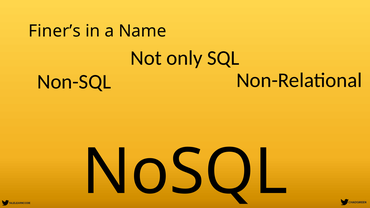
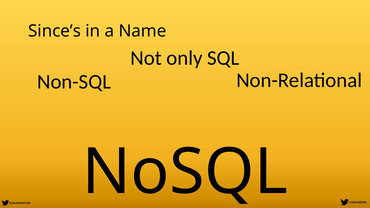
Finer’s: Finer’s -> Since’s (55, 31)
